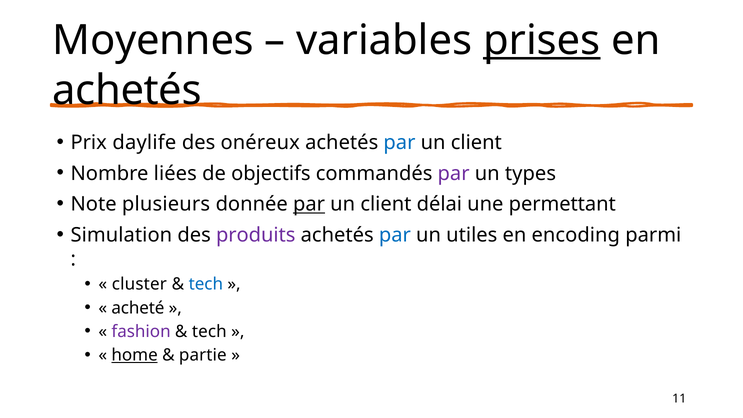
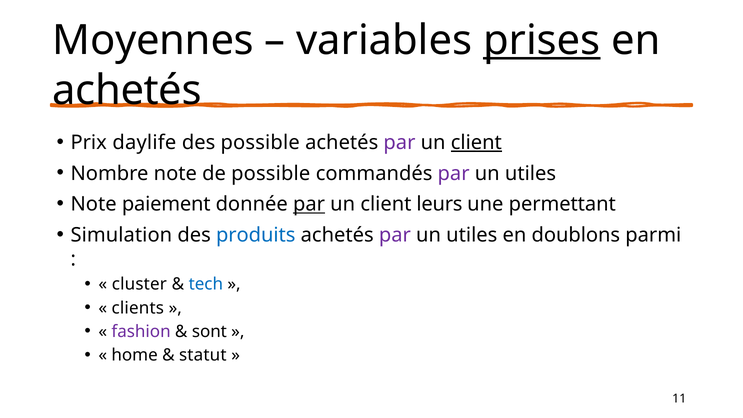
des onéreux: onéreux -> possible (260, 143)
par colour: blue -> purple (399, 143)
client underline: none -> present (476, 143)
Nombre liées: liées -> note (175, 173)
de objectifs: objectifs -> possible (271, 173)
types: types -> utiles (530, 173)
plusieurs: plusieurs -> paiement (166, 204)
délai: délai -> leurs (439, 204)
produits colour: purple -> blue (256, 235)
par colour: blue -> purple (395, 235)
encoding: encoding -> doublons (576, 235)
acheté: acheté -> clients (138, 308)
tech: tech -> sont (209, 332)
home underline: present -> none (135, 355)
partie: partie -> statut (203, 355)
